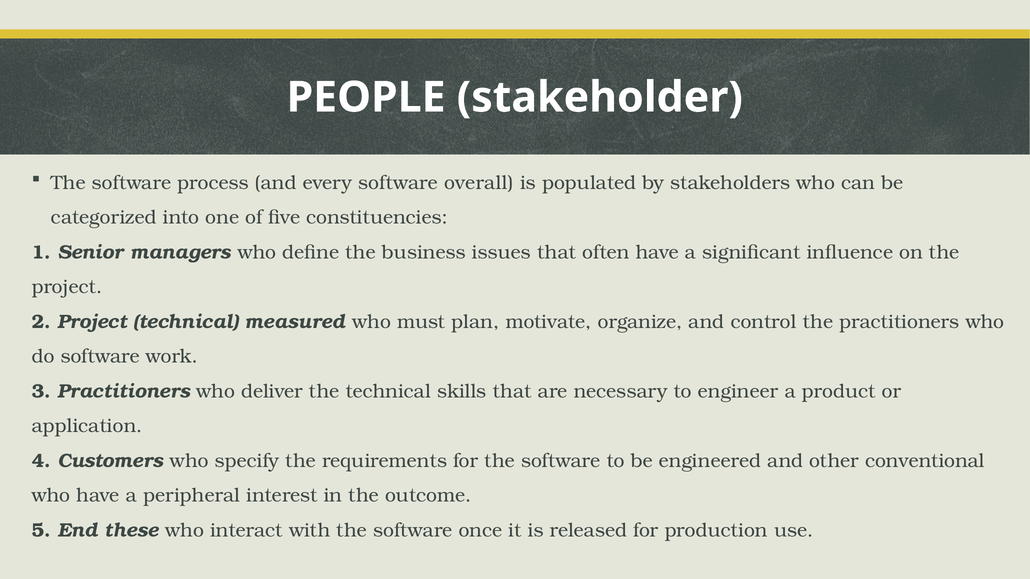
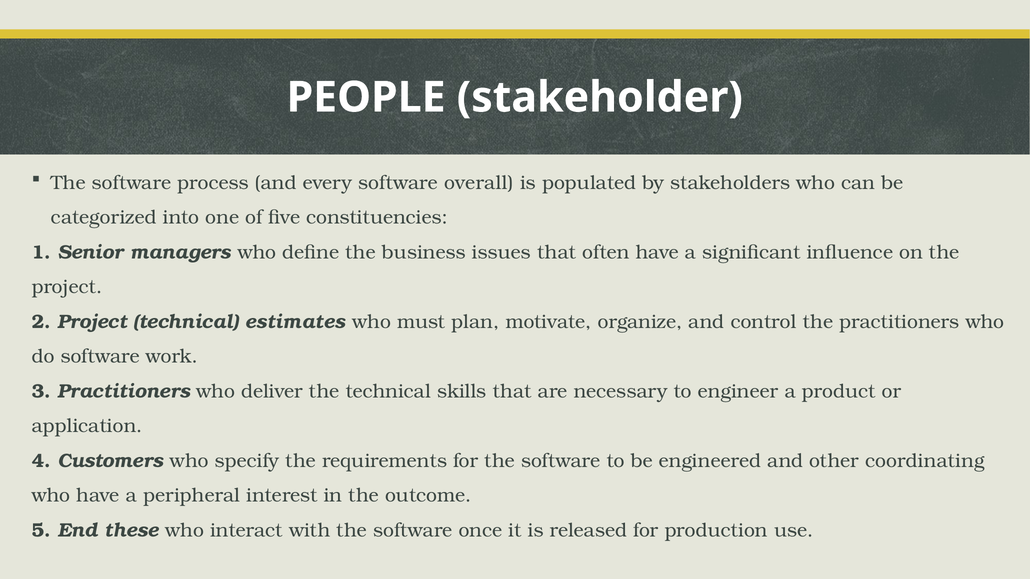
measured: measured -> estimates (295, 322)
conventional: conventional -> coordinating (925, 461)
